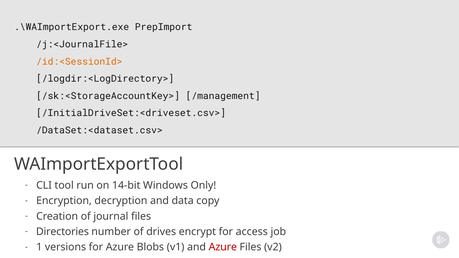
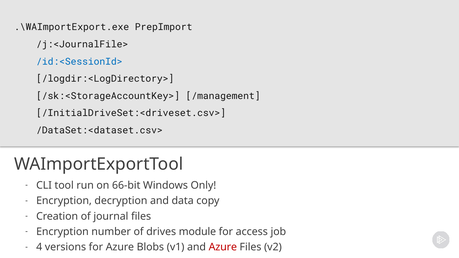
/id:<SessionId> colour: orange -> blue (79, 62)
14-bit: 14-bit -> 66-bit (126, 185)
Directories: Directories -> Encryption (62, 232)
encrypt: encrypt -> module (197, 232)
1: 1 -> 4 (39, 247)
